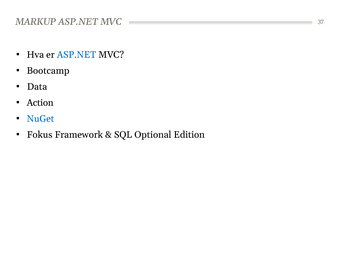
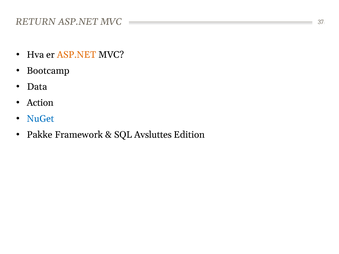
MARKUP: MARKUP -> RETURN (35, 22)
ASP.NET colour: blue -> orange (76, 55)
Fokus: Fokus -> Pakke (40, 135)
Optional: Optional -> Avsluttes (153, 135)
